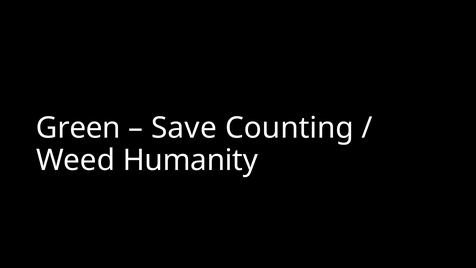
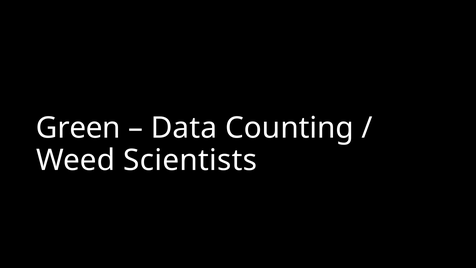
Save: Save -> Data (184, 128)
Humanity: Humanity -> Scientists (190, 160)
